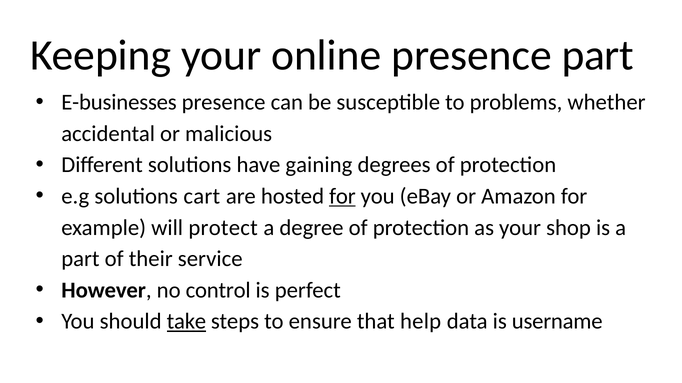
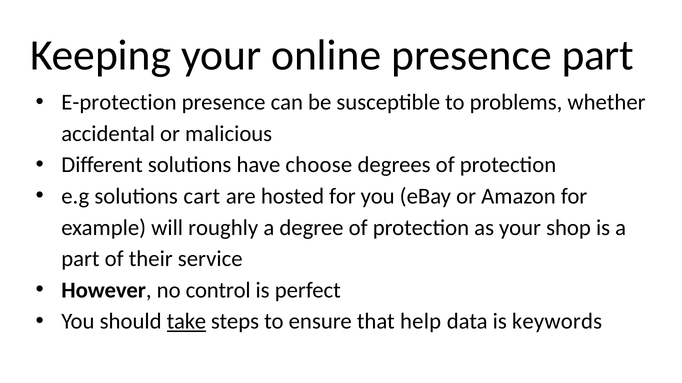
E-businesses: E-businesses -> E-protection (119, 102)
gaining: gaining -> choose (319, 165)
for underline: present -> none (342, 197)
protect: protect -> roughly (223, 228)
username: username -> keywords (557, 322)
